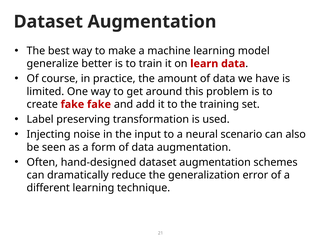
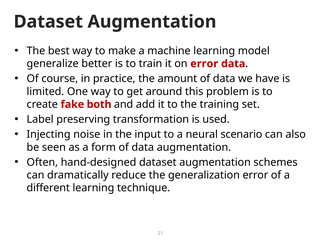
on learn: learn -> error (204, 64)
fake fake: fake -> both (99, 104)
